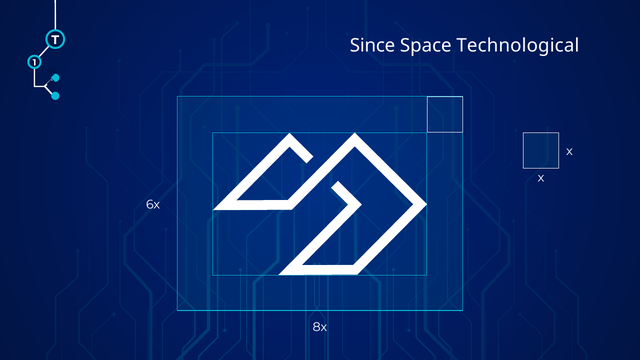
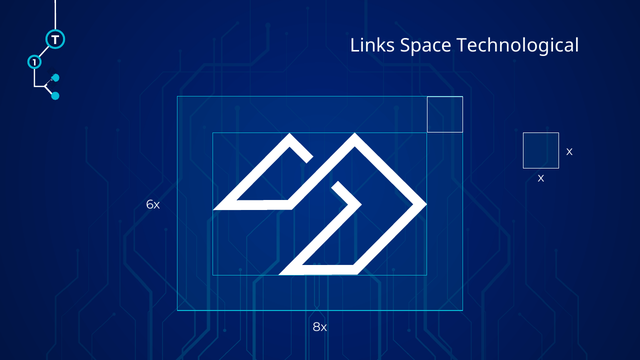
Since: Since -> Links (372, 45)
